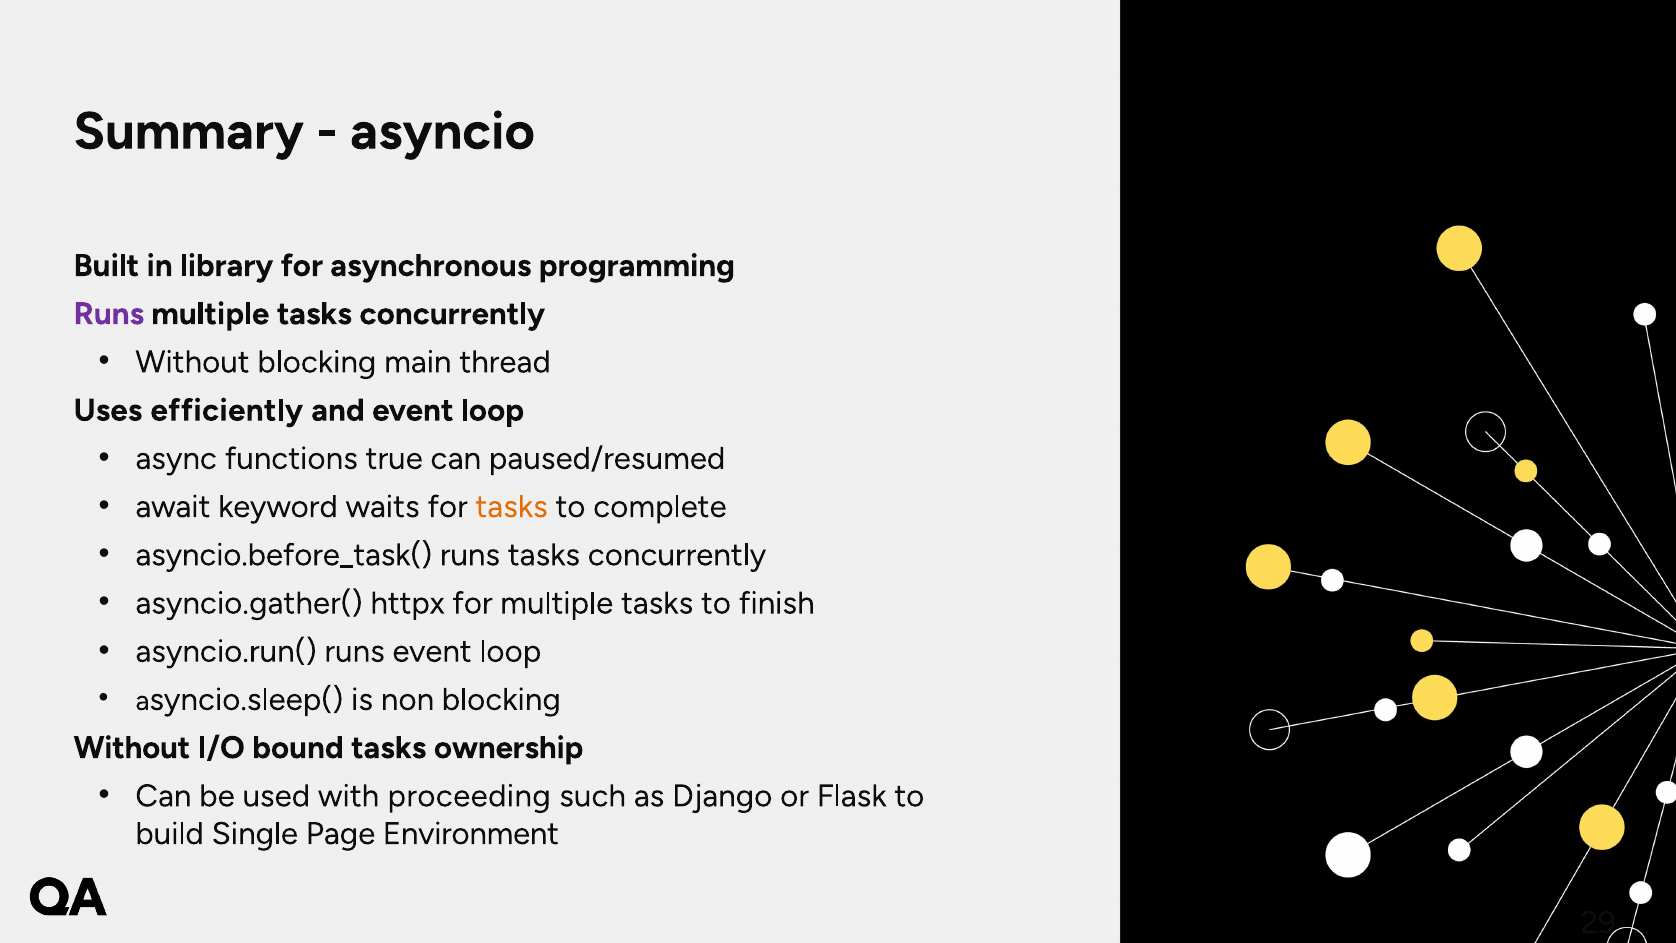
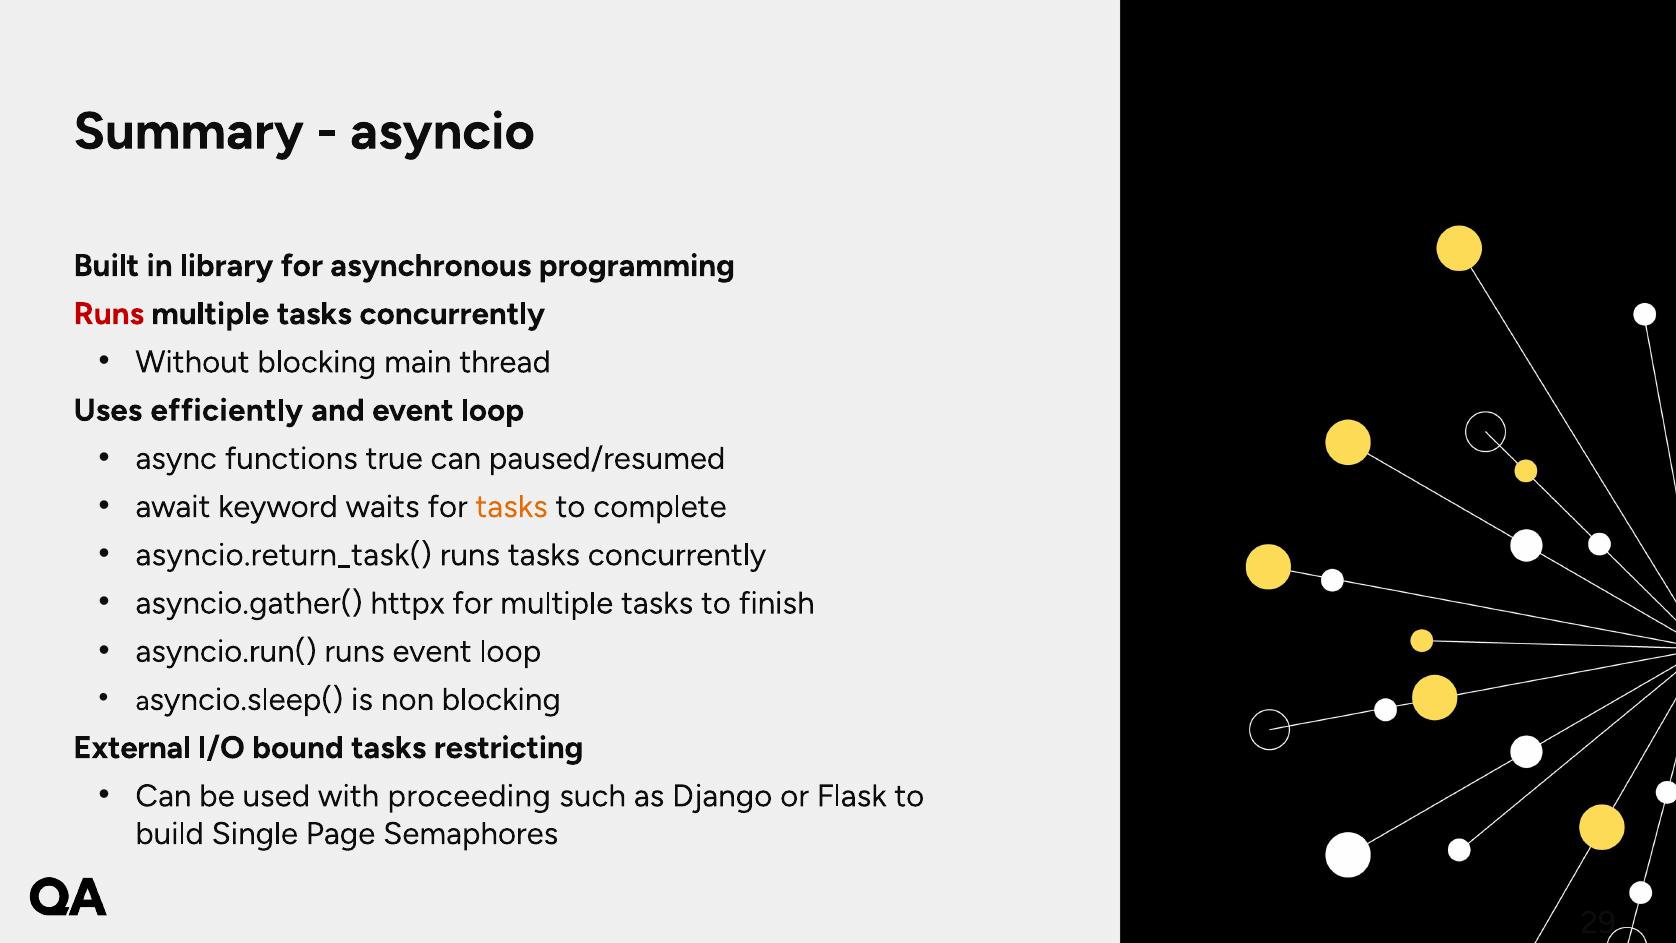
Runs colour: purple -> red (109, 314)
asyncio.before_task(: asyncio.before_task( -> asyncio.return_task( (284, 555)
Without: Without -> External (132, 748)
ownership: ownership -> restricting (509, 748)
Environment: Environment -> Semaphores (471, 833)
